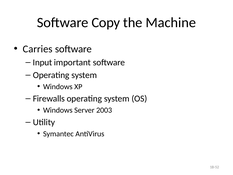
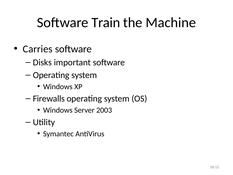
Copy: Copy -> Train (106, 23)
Input: Input -> Disks (42, 62)
